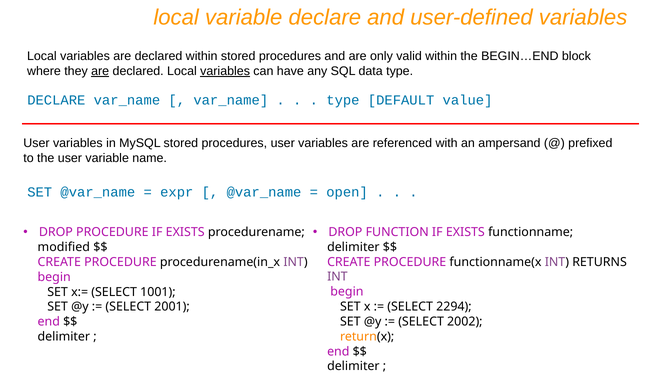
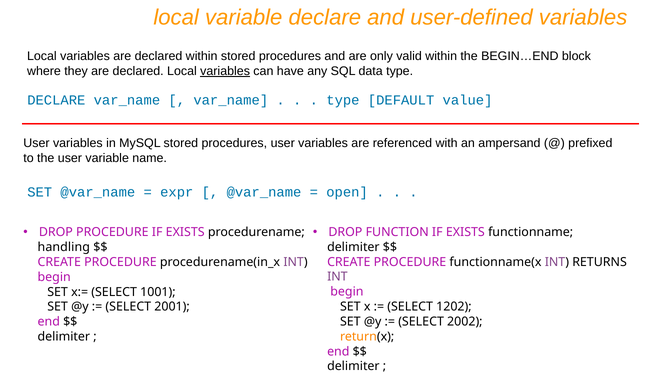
are underline: present -> none (100, 71)
modified: modified -> handling (64, 247)
2294: 2294 -> 1202 (454, 307)
